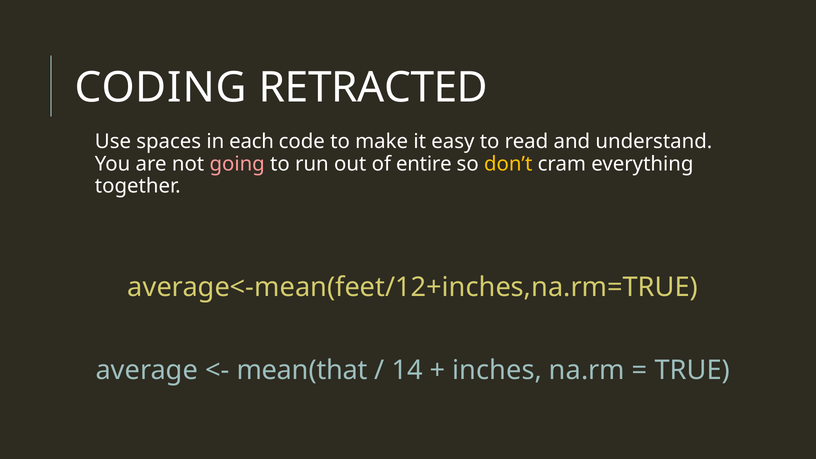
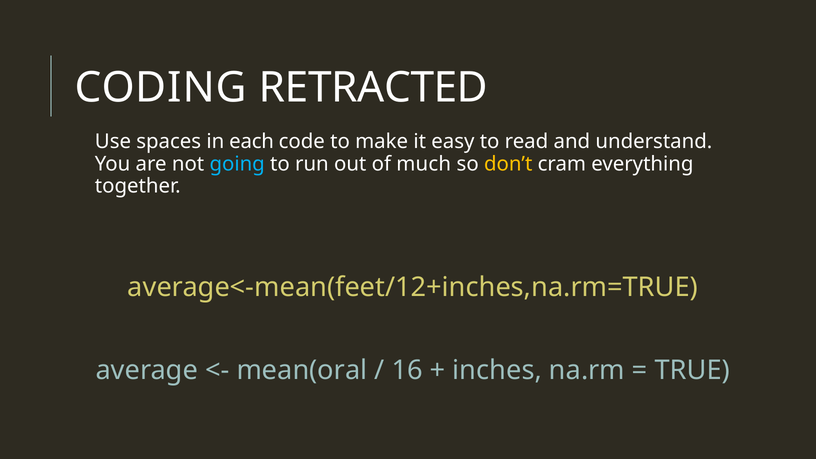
going colour: pink -> light blue (237, 164)
entire: entire -> much (424, 164)
mean(that: mean(that -> mean(oral (302, 370)
14: 14 -> 16 (407, 370)
